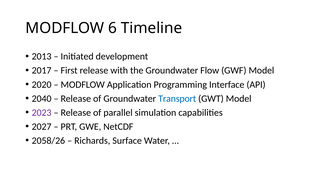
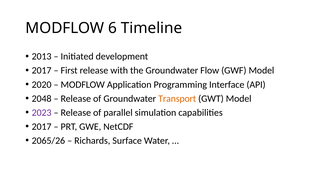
2040: 2040 -> 2048 (42, 98)
Transport colour: blue -> orange (177, 98)
2027: 2027 -> 2017 (42, 126)
2058/26: 2058/26 -> 2065/26 (48, 140)
